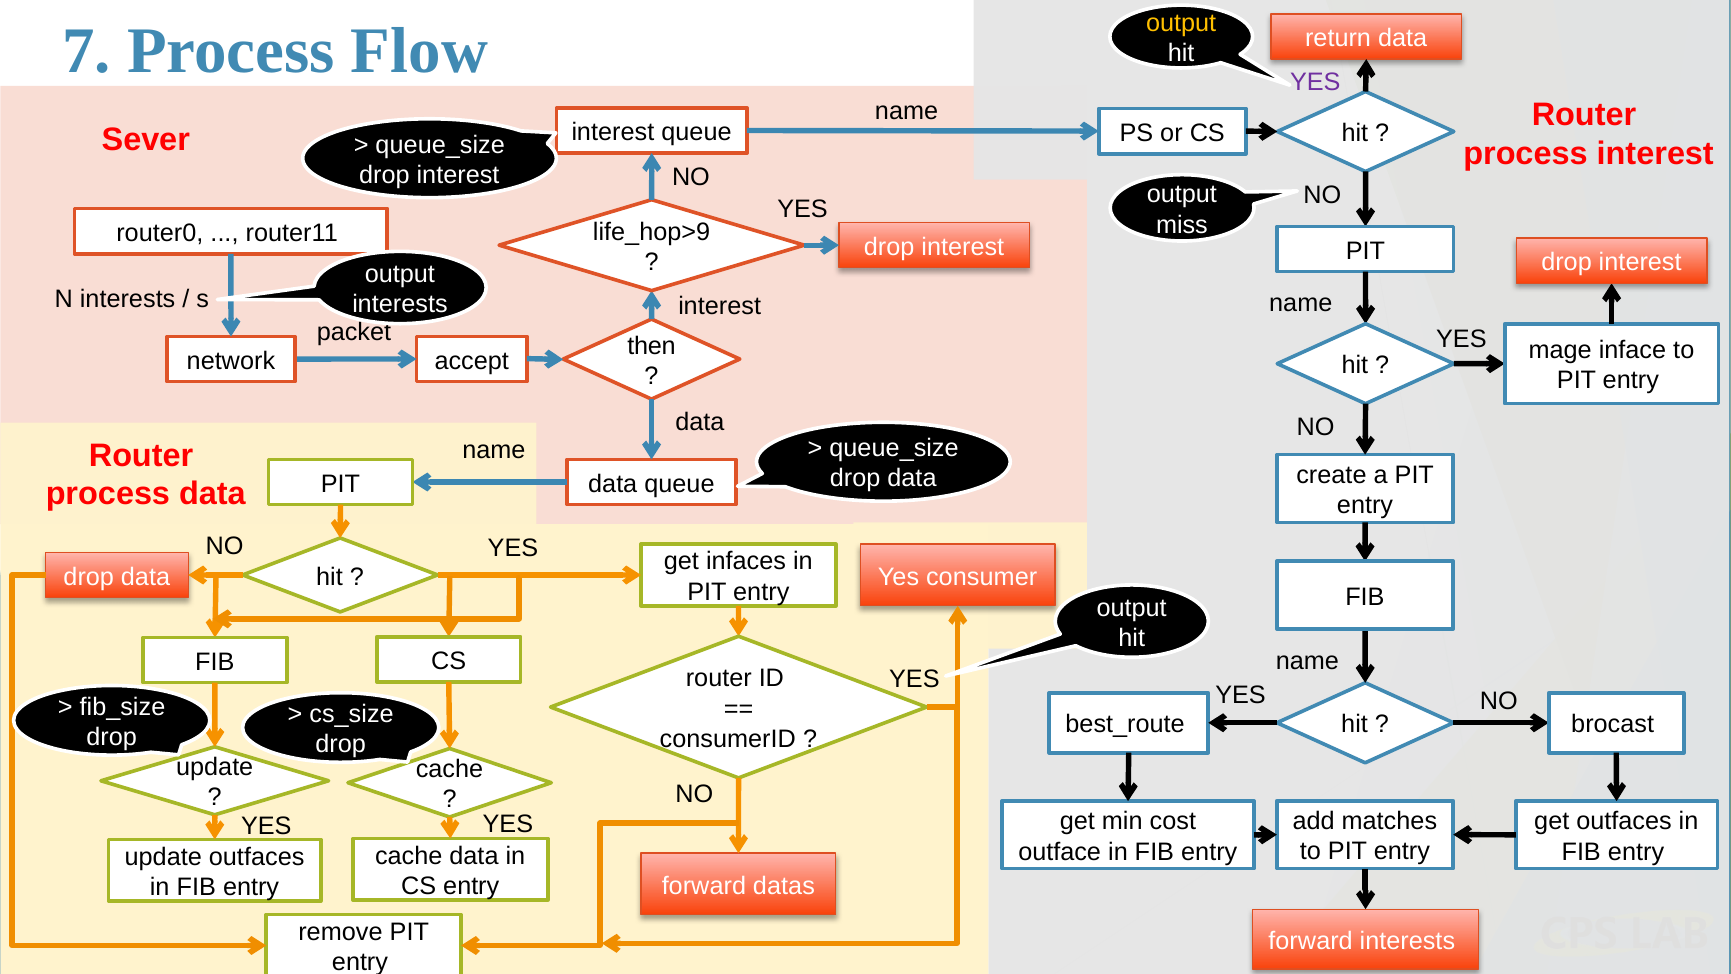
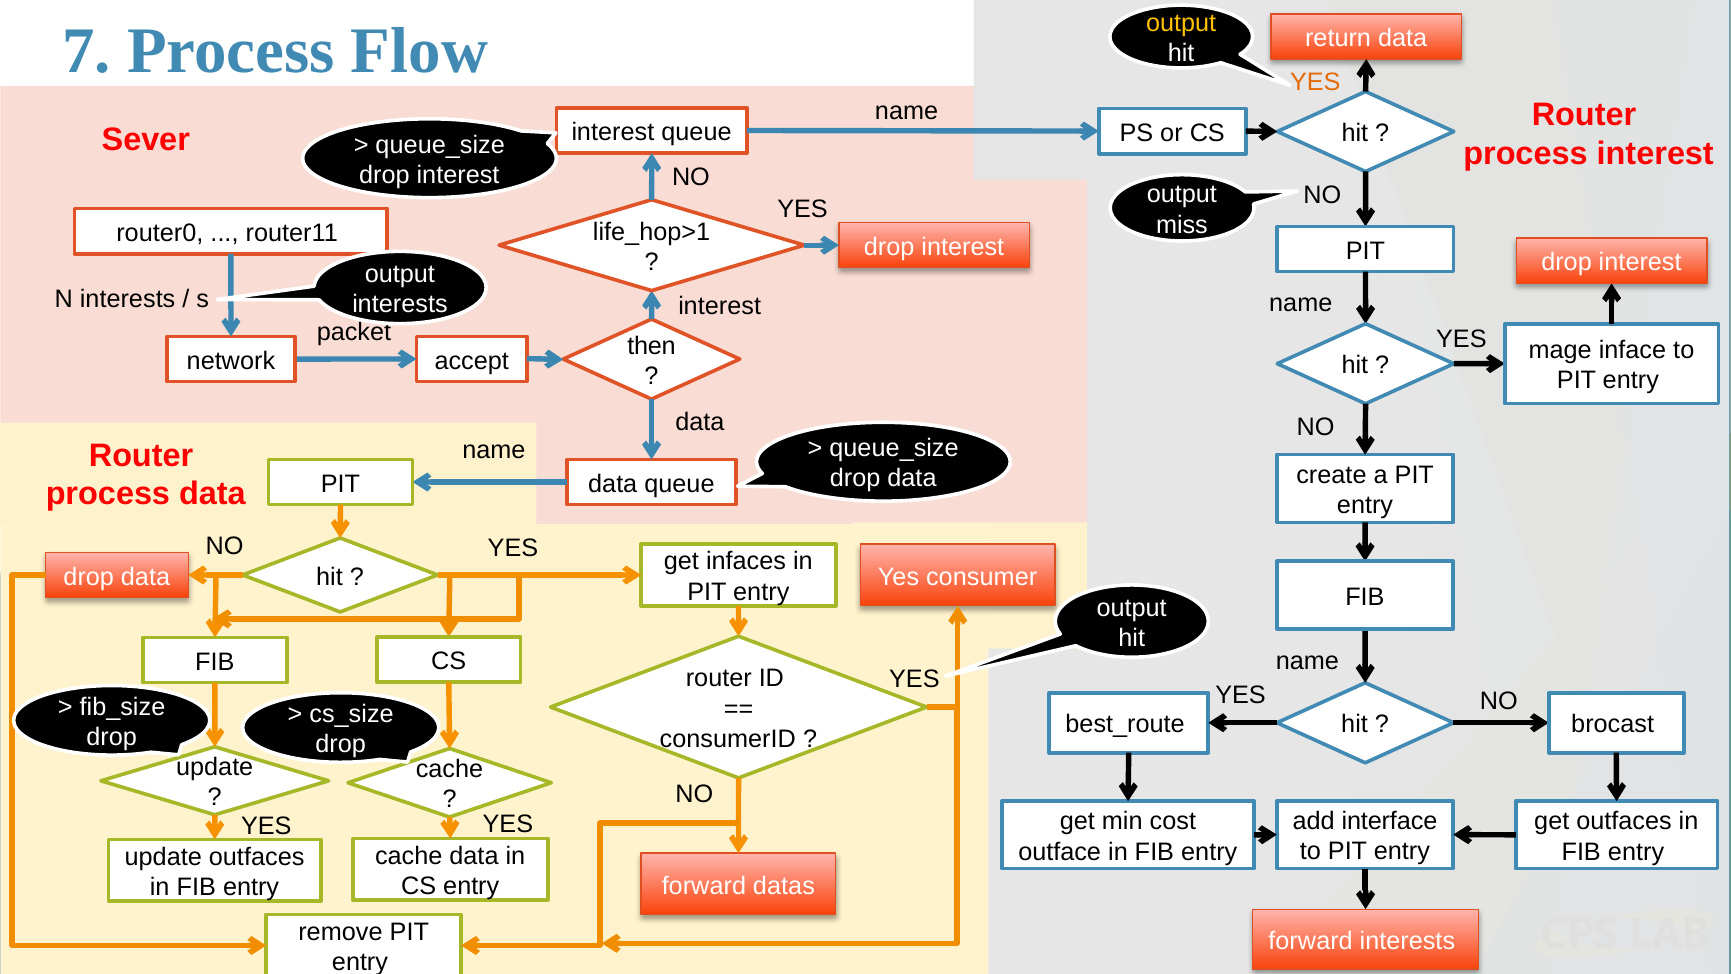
YES colour: purple -> orange (1315, 82)
life_hop>9: life_hop>9 -> life_hop>1 (652, 232)
matches: matches -> interface (1389, 821)
